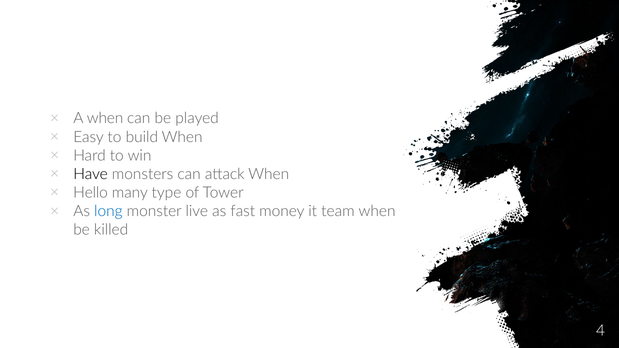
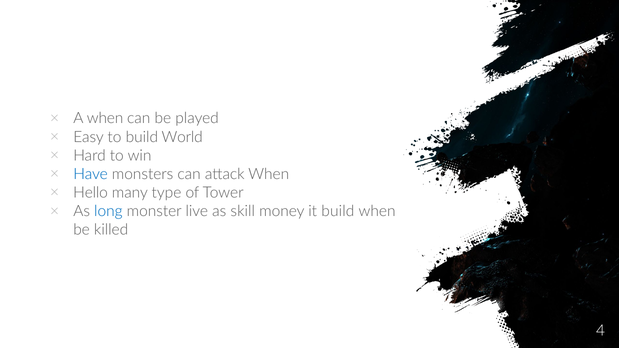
build When: When -> World (182, 137)
Have colour: black -> blue (91, 174)
fast: fast -> skill (243, 211)
it team: team -> build (338, 211)
